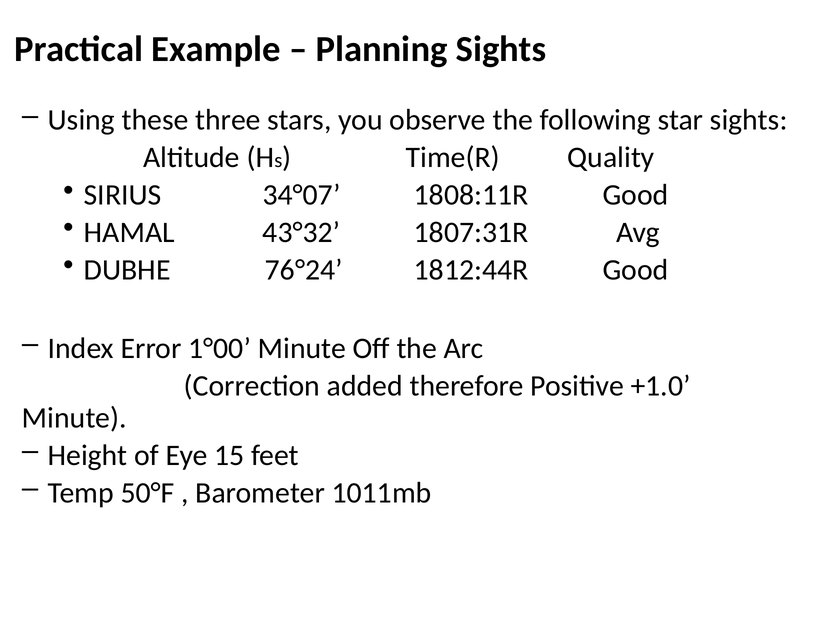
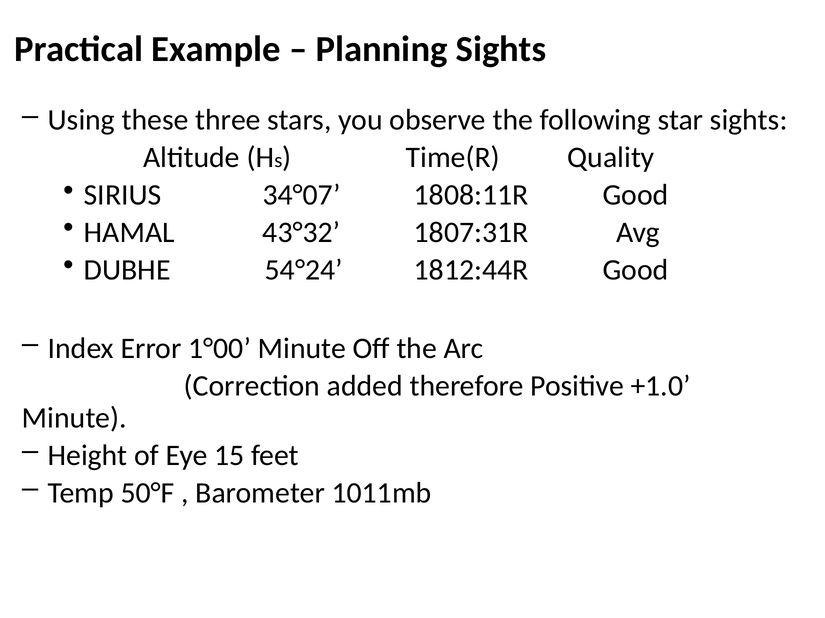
76°24: 76°24 -> 54°24 (304, 270)
